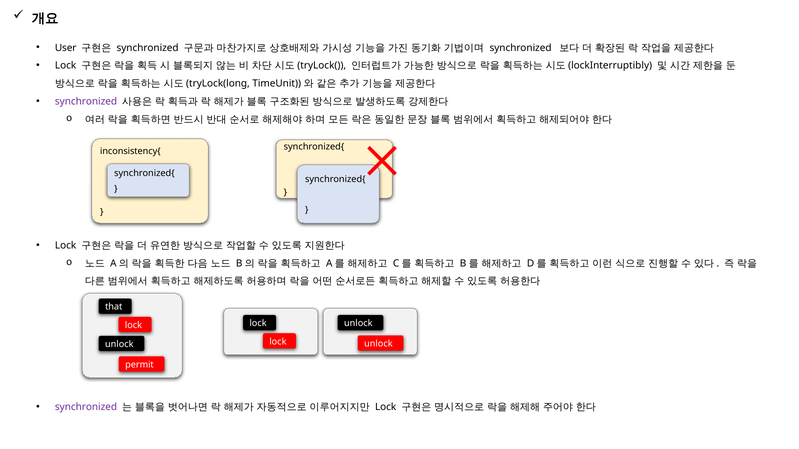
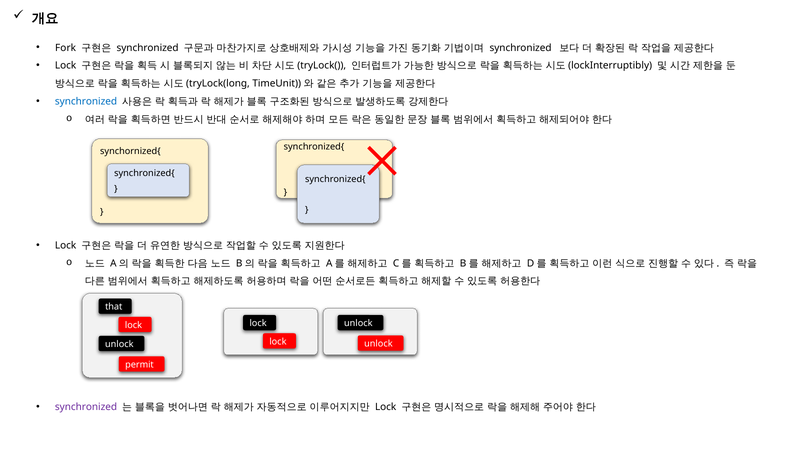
User: User -> Fork (66, 48)
synchronized colour: purple -> blue (86, 102)
inconsistency{: inconsistency{ -> synchornized{ (130, 151)
